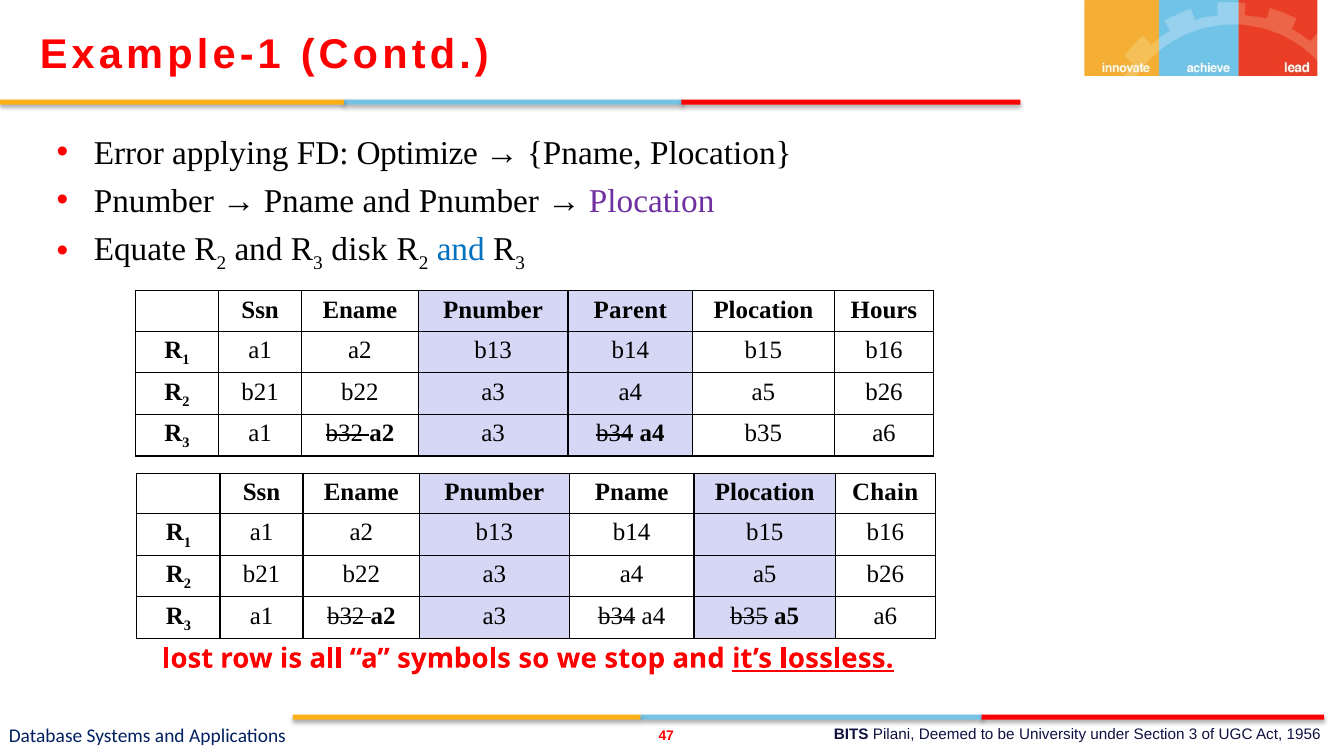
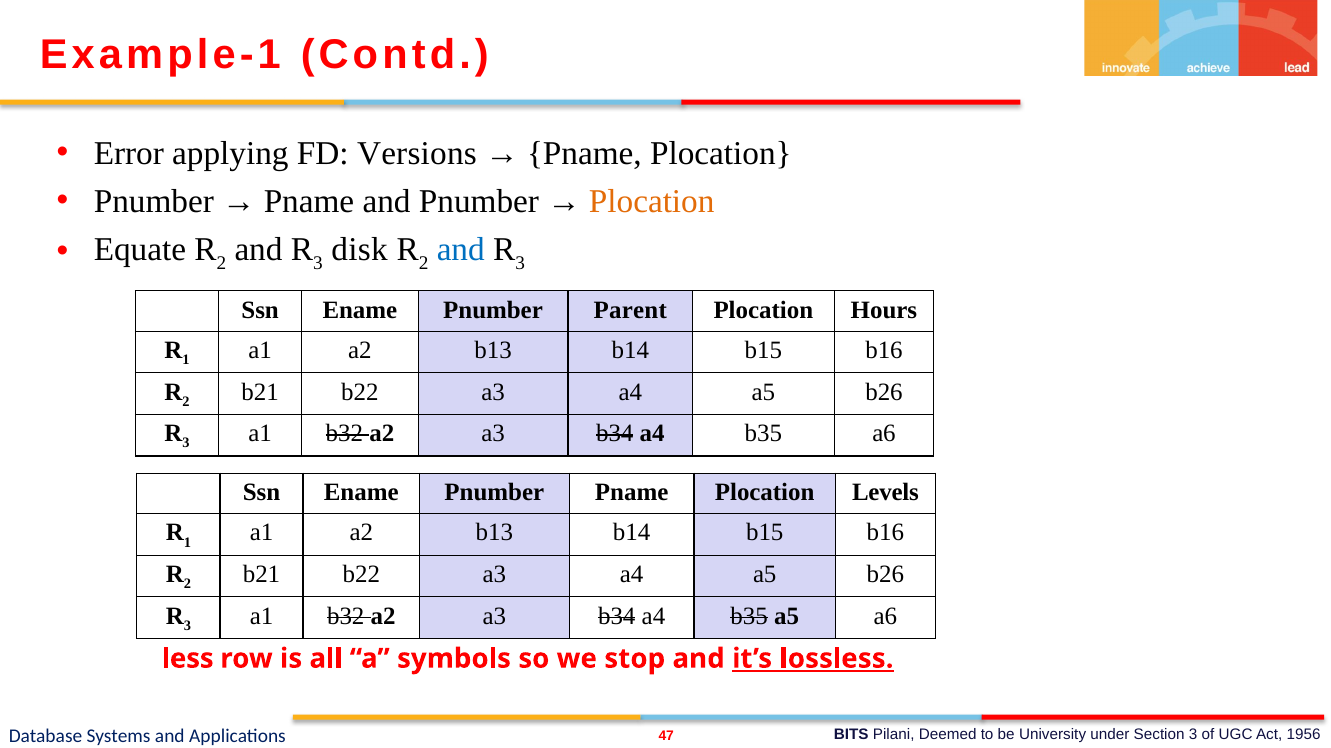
Optimize: Optimize -> Versions (417, 154)
Plocation colour: purple -> orange (652, 202)
Chain: Chain -> Levels (885, 493)
lost: lost -> less (188, 659)
